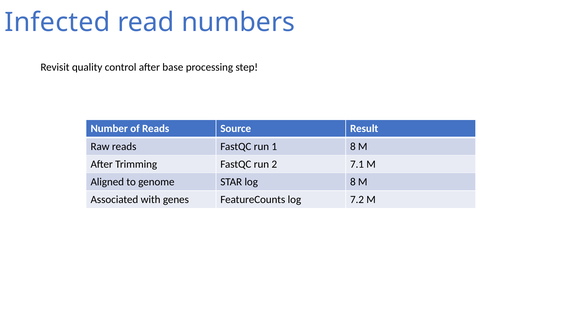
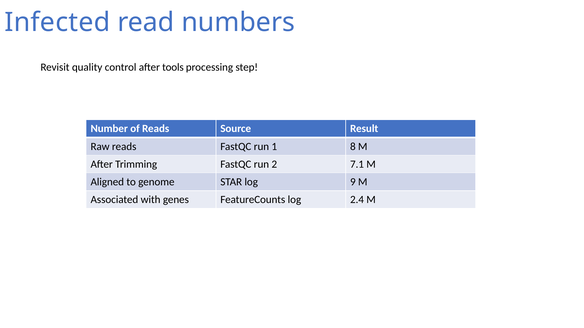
base: base -> tools (173, 67)
log 8: 8 -> 9 (353, 182)
7.2: 7.2 -> 2.4 (357, 200)
